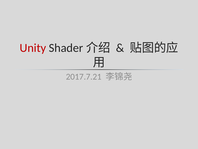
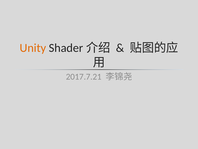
Unity colour: red -> orange (33, 48)
